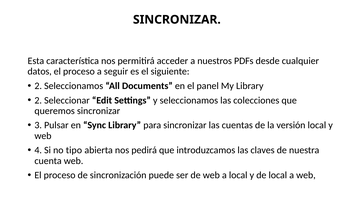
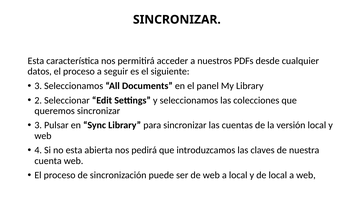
2: 2 -> 3 (38, 86)
no tipo: tipo -> esta (74, 150)
